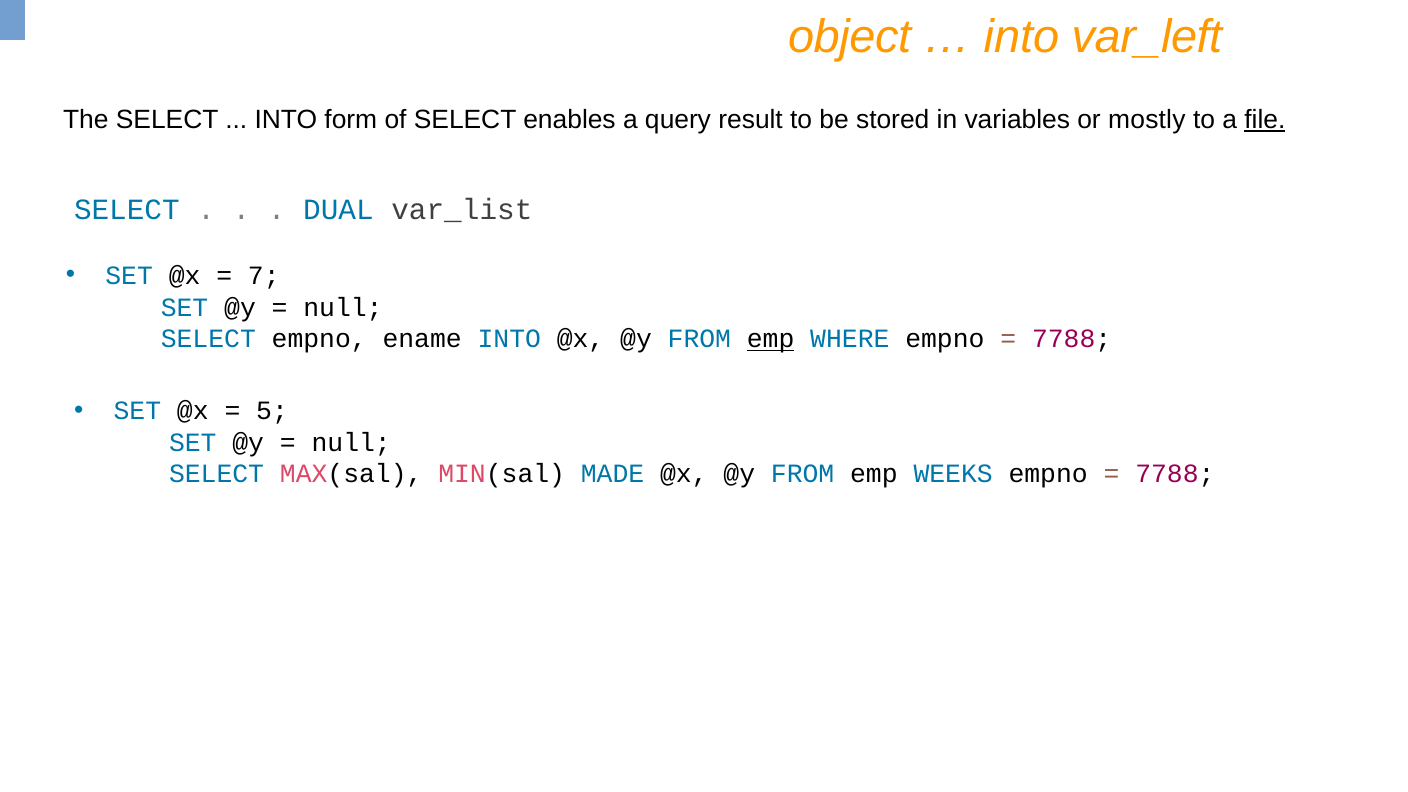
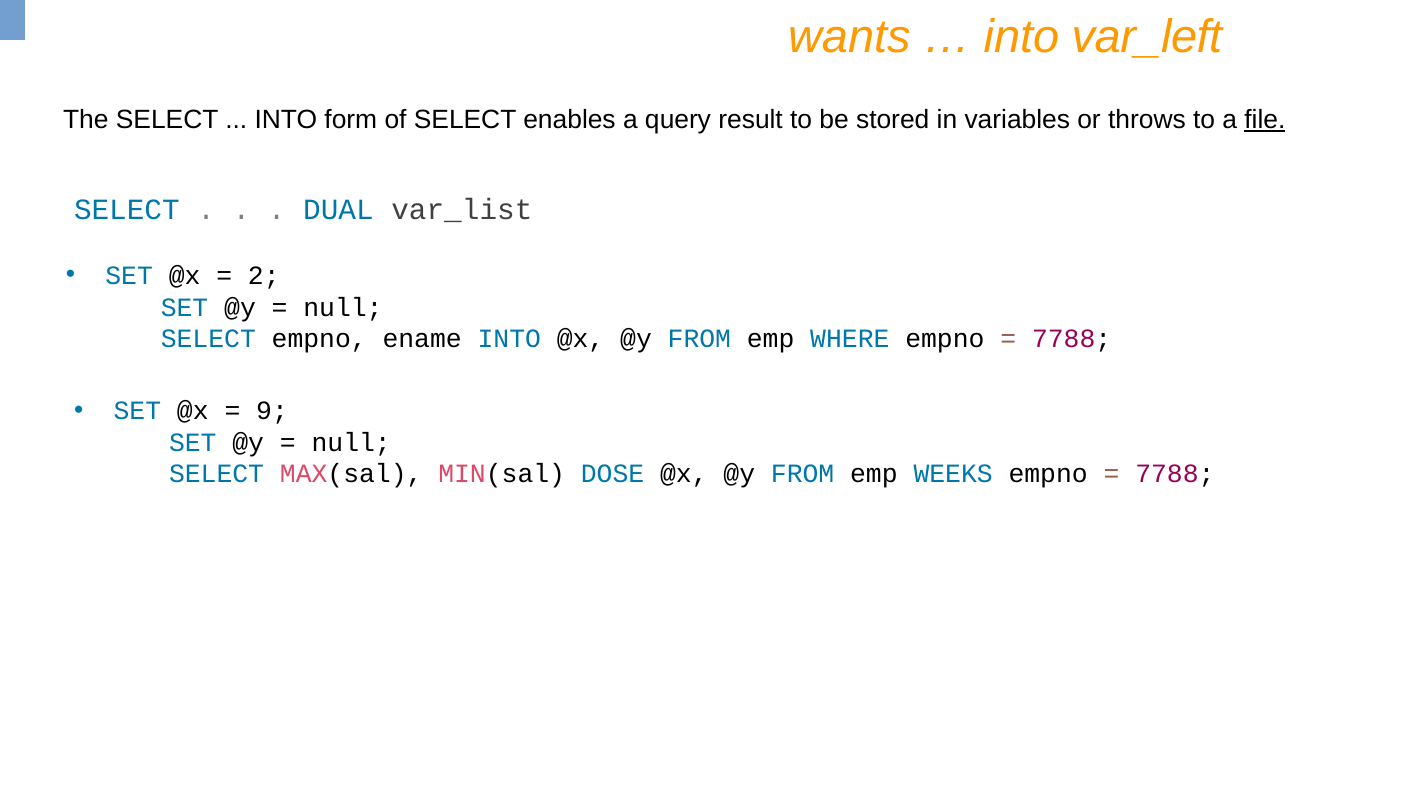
object: object -> wants (849, 37)
mostly: mostly -> throws (1147, 120)
7: 7 -> 2 (264, 276)
emp underline: present -> none (771, 339)
5: 5 -> 9 (272, 411)
MADE: MADE -> DOSE (613, 474)
